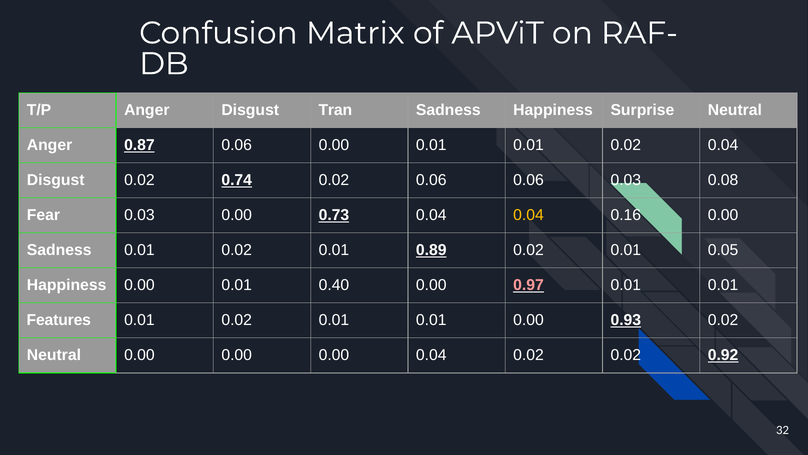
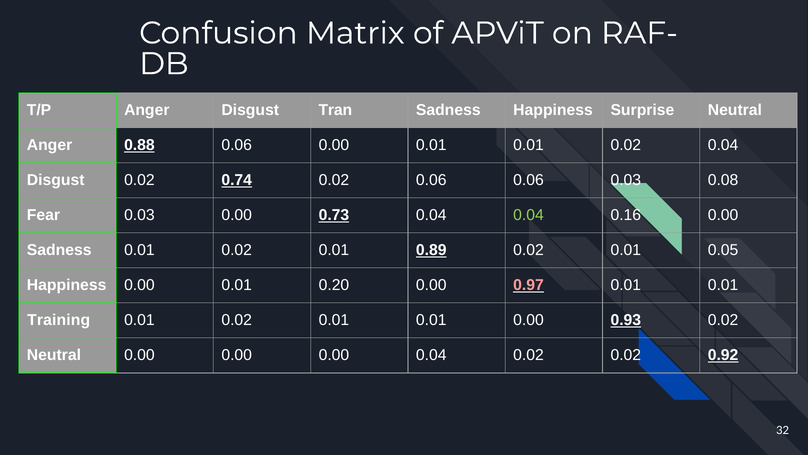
0.87: 0.87 -> 0.88 (139, 145)
0.04 colour: yellow -> light green (529, 215)
0.40: 0.40 -> 0.20 (334, 285)
Features: Features -> Training (59, 320)
